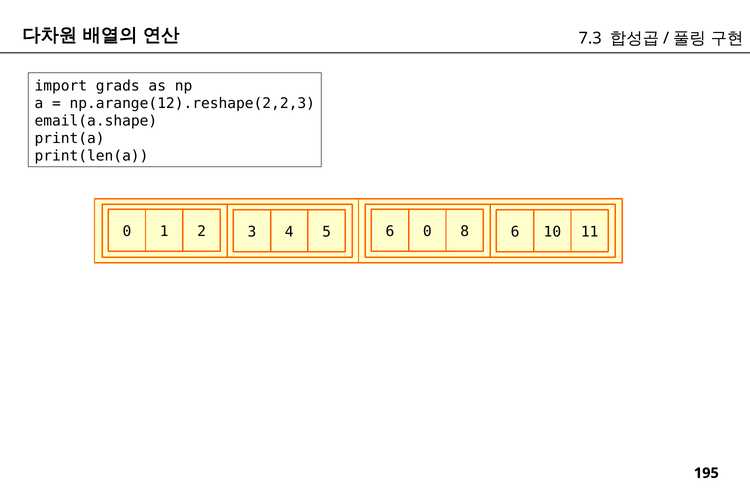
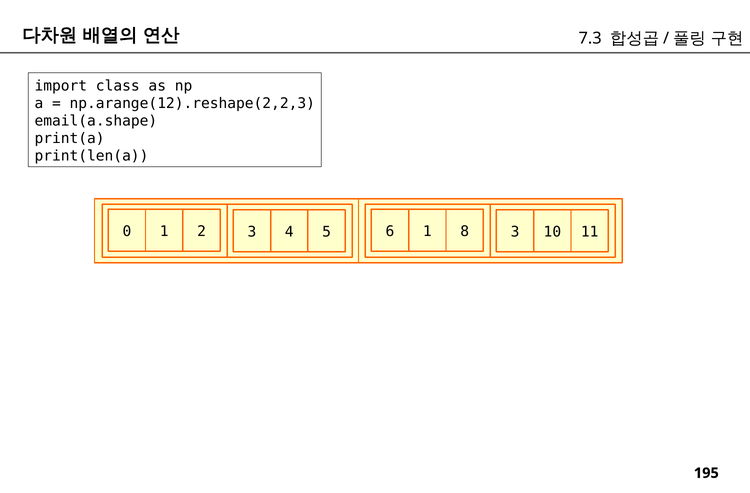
grads: grads -> class (118, 86)
6 0: 0 -> 1 (427, 231)
8 6: 6 -> 3 (515, 232)
